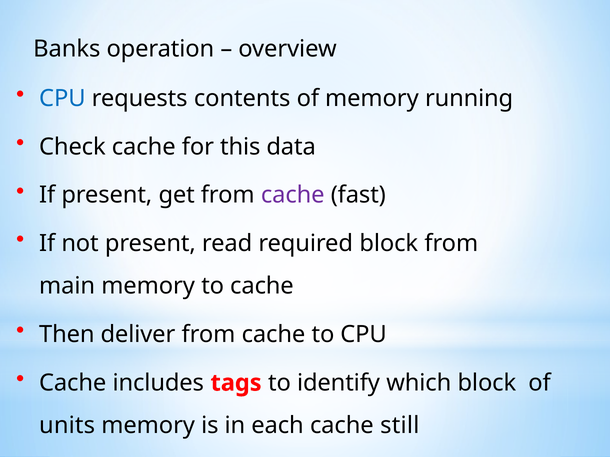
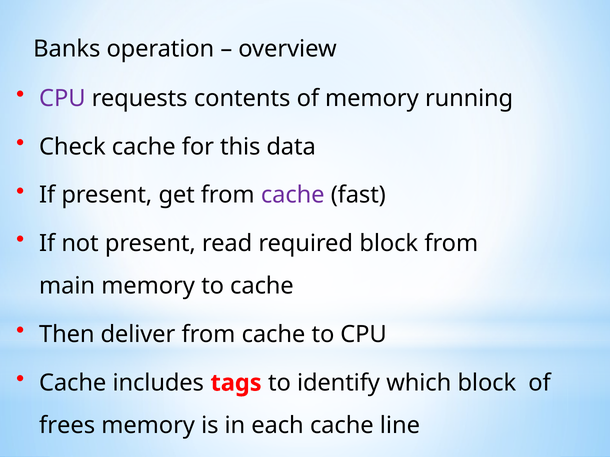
CPU colour: blue -> purple (62, 98)
units: units -> frees (67, 426)
still: still -> line (400, 426)
